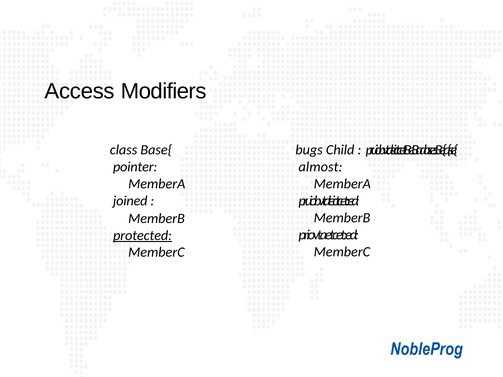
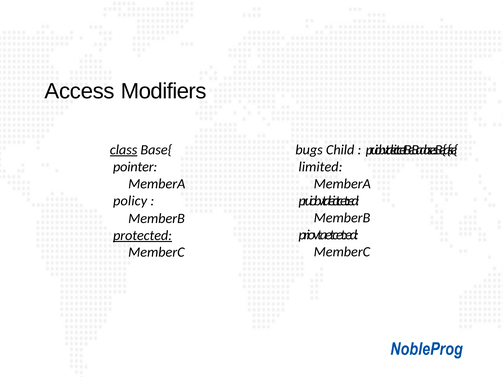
class underline: none -> present (124, 150)
almost: almost -> limited (321, 167)
joined: joined -> policy (130, 201)
